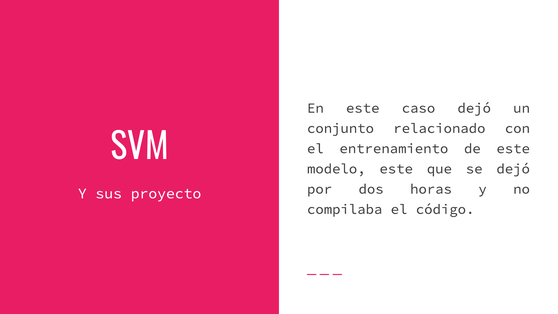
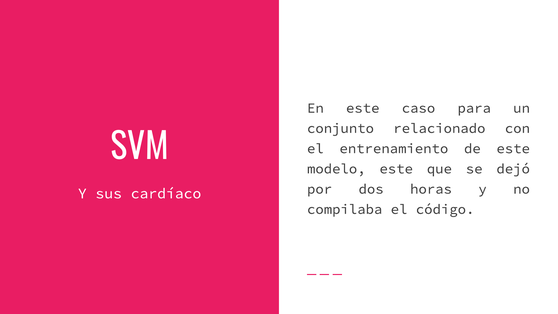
caso dejó: dejó -> para (474, 108)
proyecto: proyecto -> cardíaco (166, 193)
